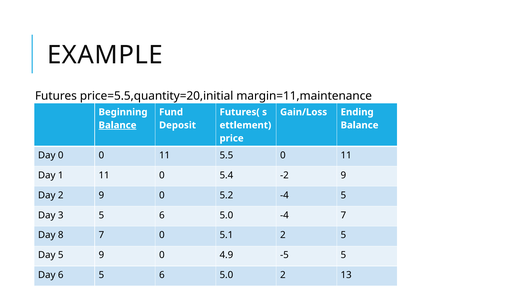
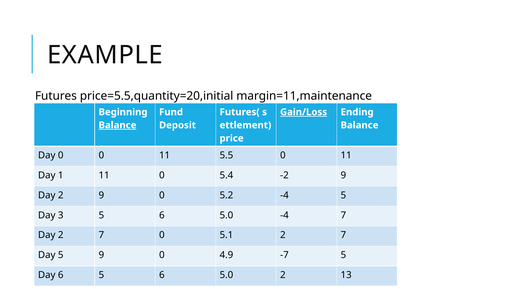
Gain/Loss underline: none -> present (304, 112)
8: 8 -> 2 (61, 236)
5.1 2 5: 5 -> 7 (343, 236)
-5: -5 -> -7 (284, 256)
